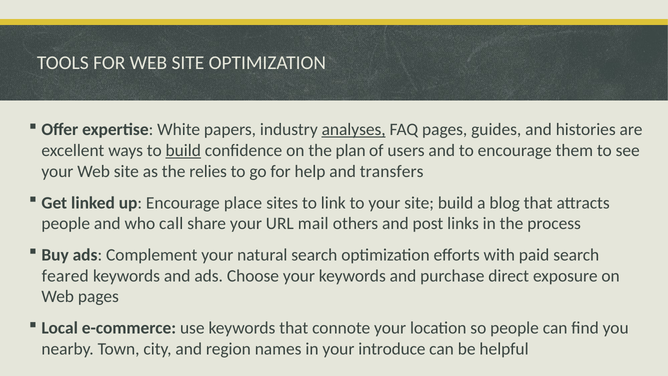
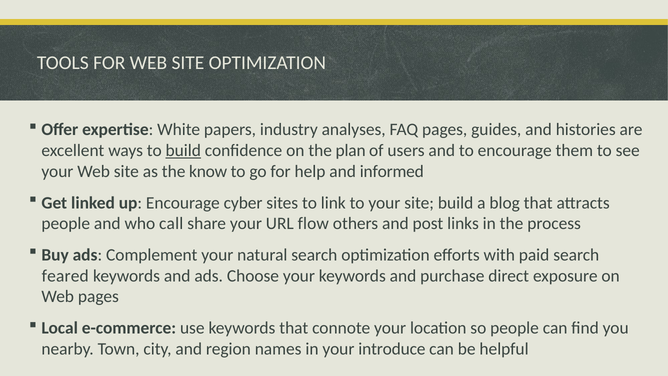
analyses underline: present -> none (354, 130)
relies: relies -> know (208, 171)
transfers: transfers -> informed (392, 171)
place: place -> cyber (243, 203)
mail: mail -> flow (313, 224)
